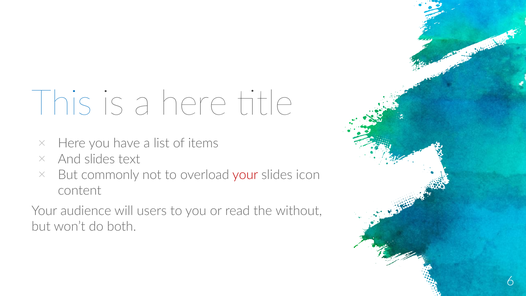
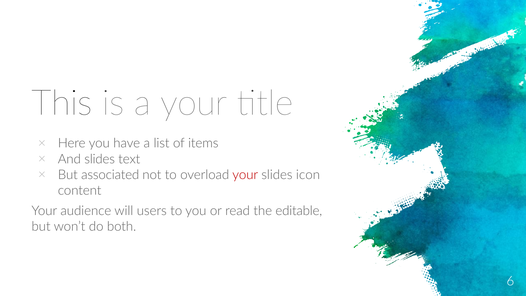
This colour: blue -> black (62, 103)
a here: here -> your (194, 103)
commonly: commonly -> associated (110, 175)
without: without -> editable (299, 211)
